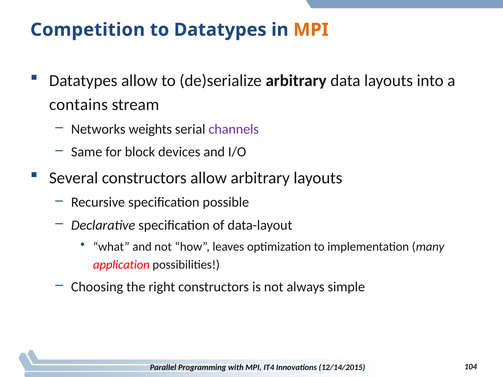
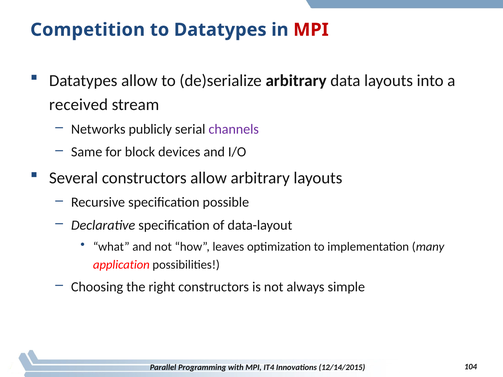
MPI colour: orange -> red (311, 30)
contains: contains -> received (78, 105)
weights: weights -> publicly (150, 129)
